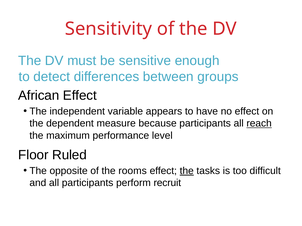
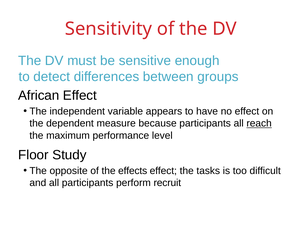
Ruled: Ruled -> Study (69, 155)
rooms: rooms -> effects (133, 171)
the underline: present -> none (187, 171)
